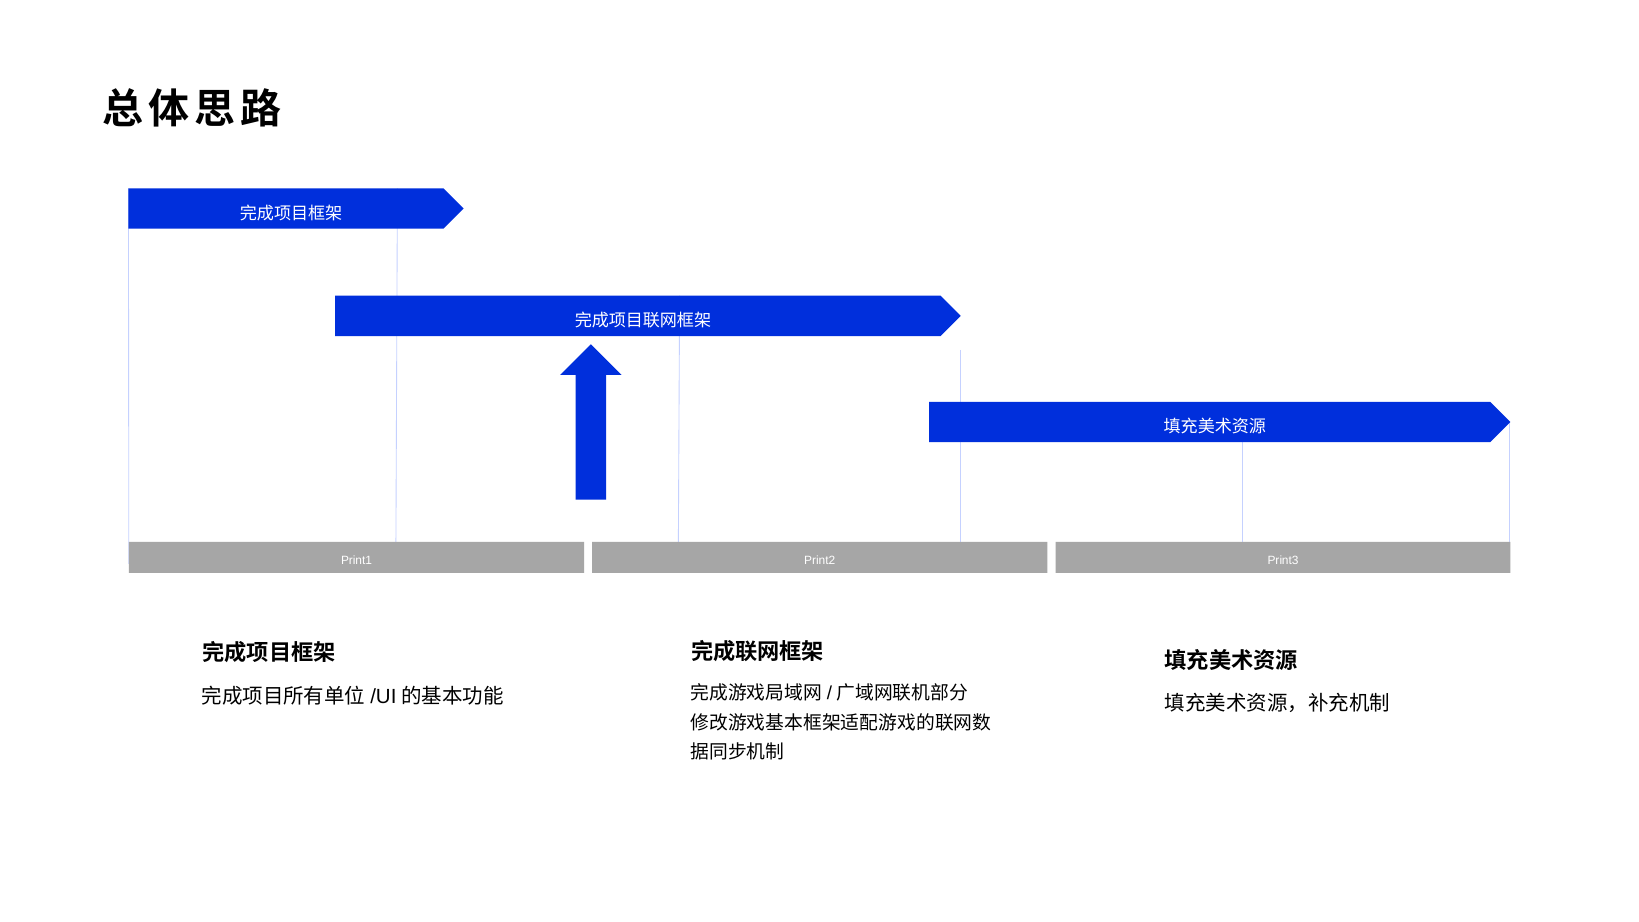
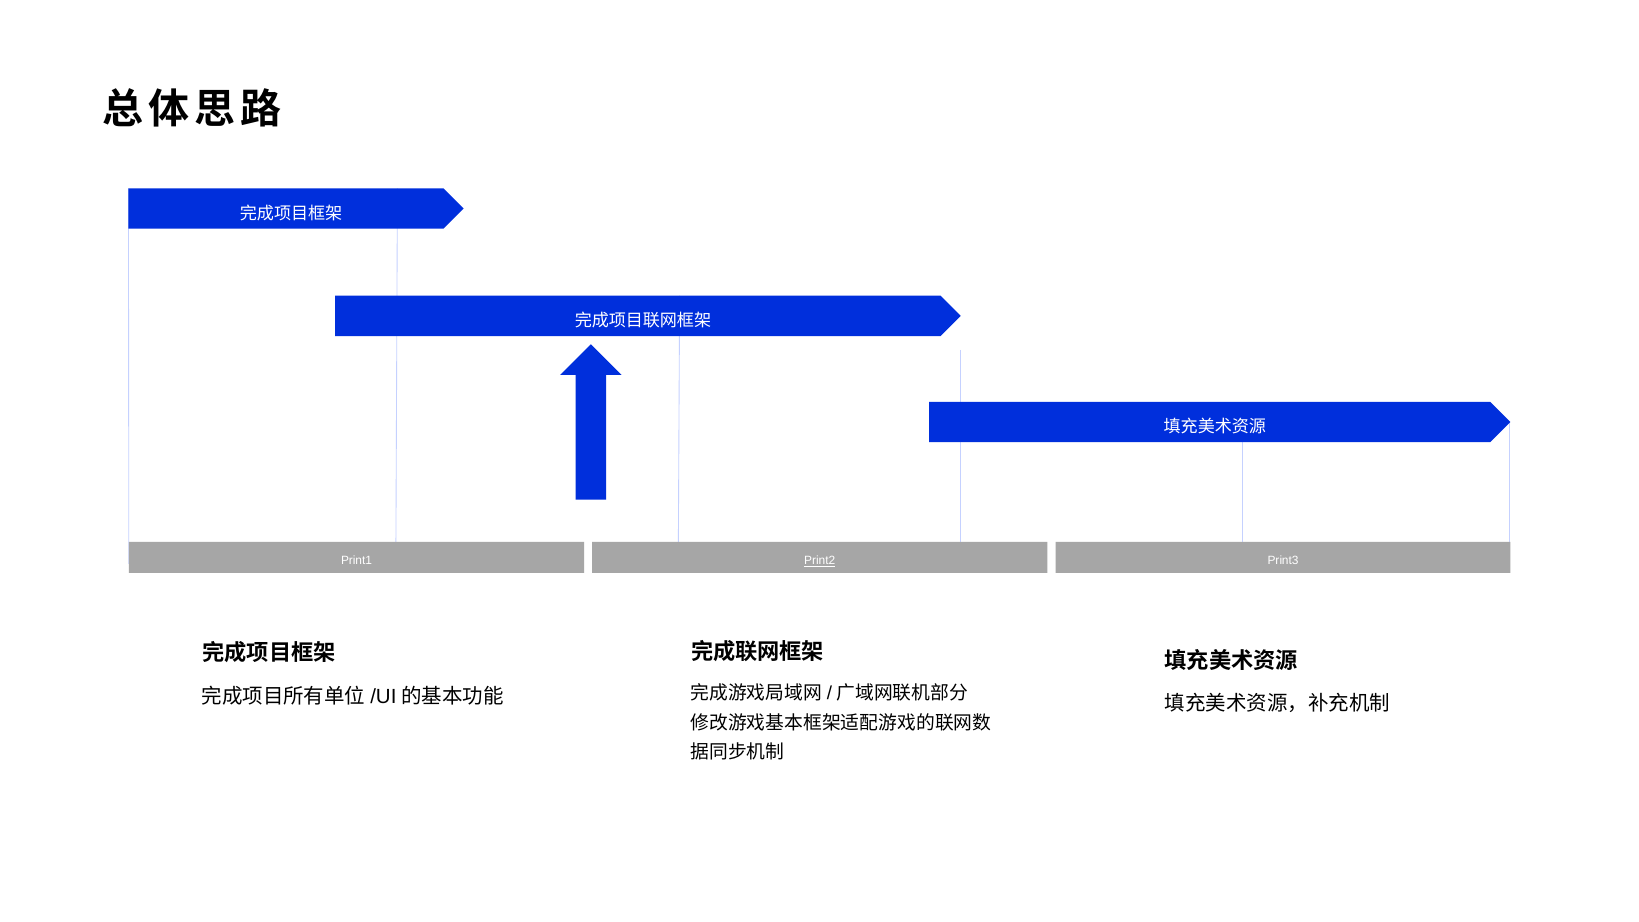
Print2 underline: none -> present (820, 561)
